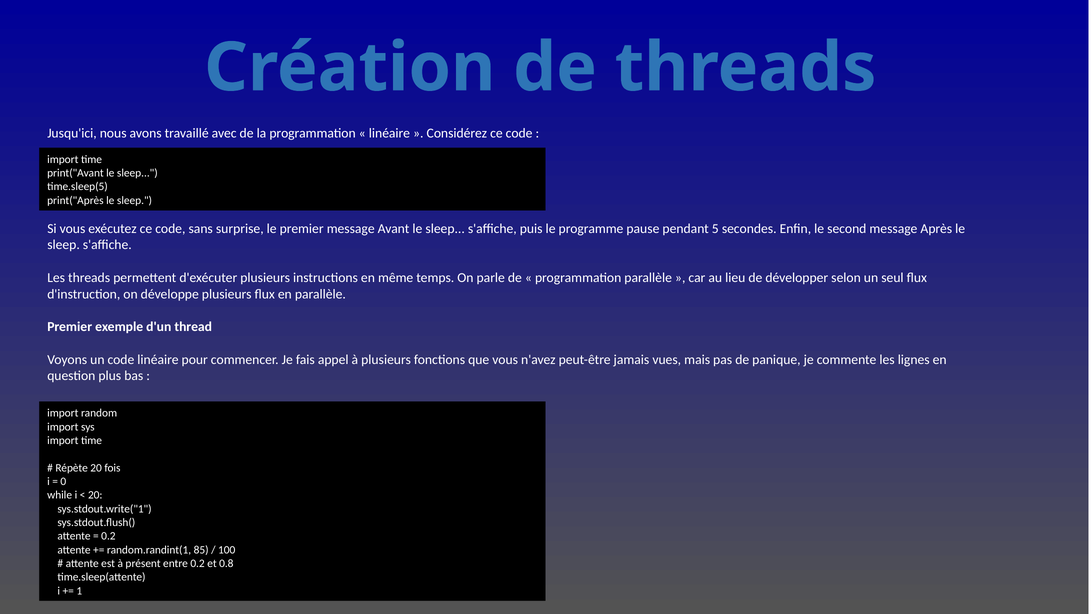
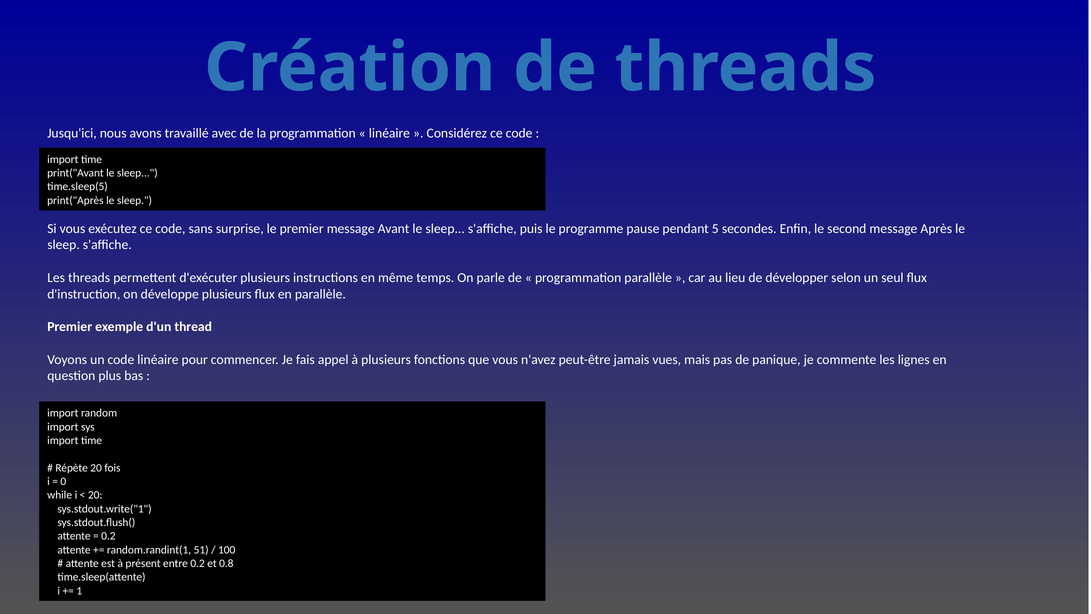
85: 85 -> 51 (201, 549)
